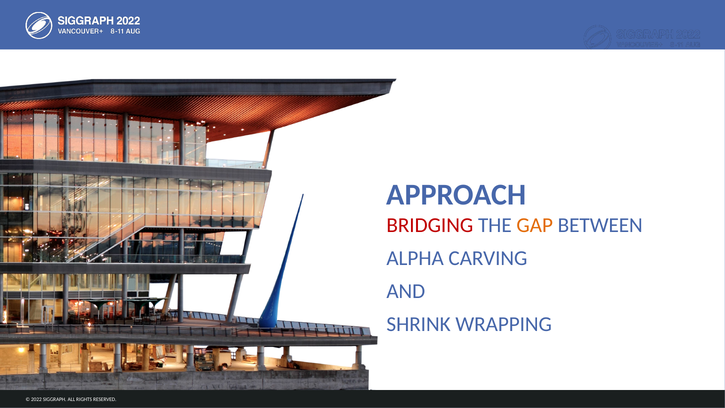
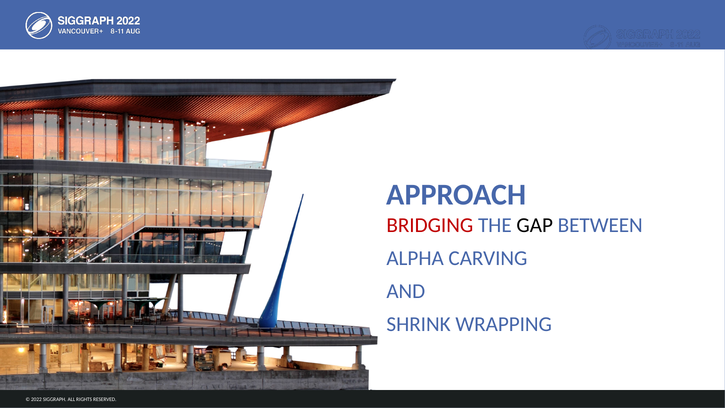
GAP colour: orange -> black (535, 225)
